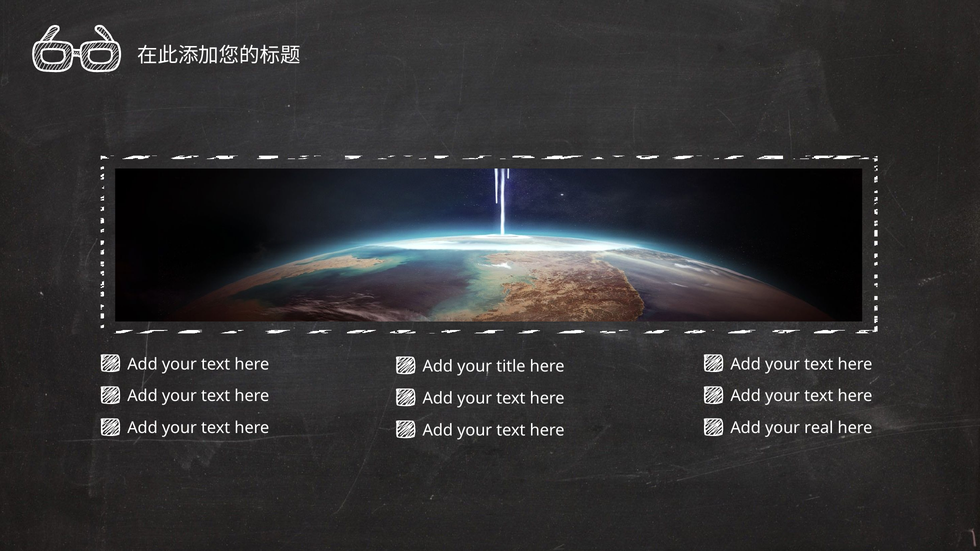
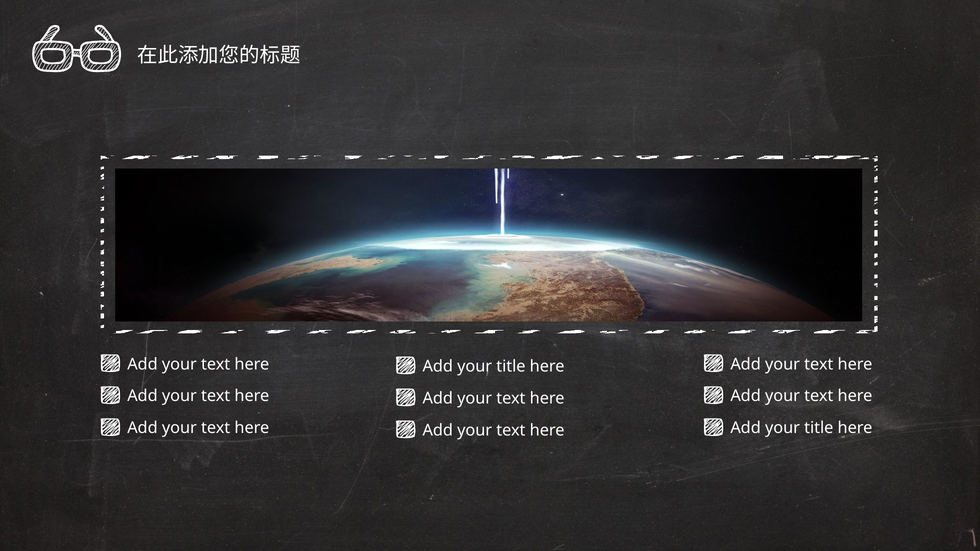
real: real -> title (819, 428)
